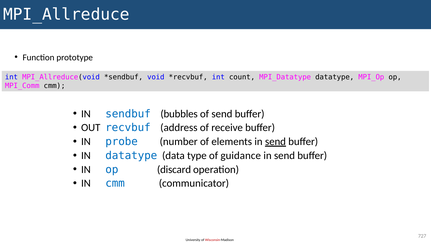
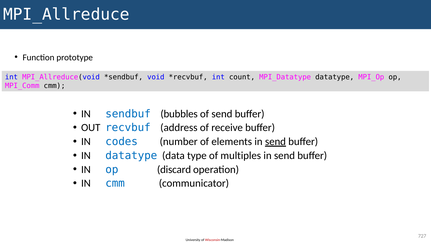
probe: probe -> codes (122, 141)
guidance: guidance -> multiples (241, 155)
